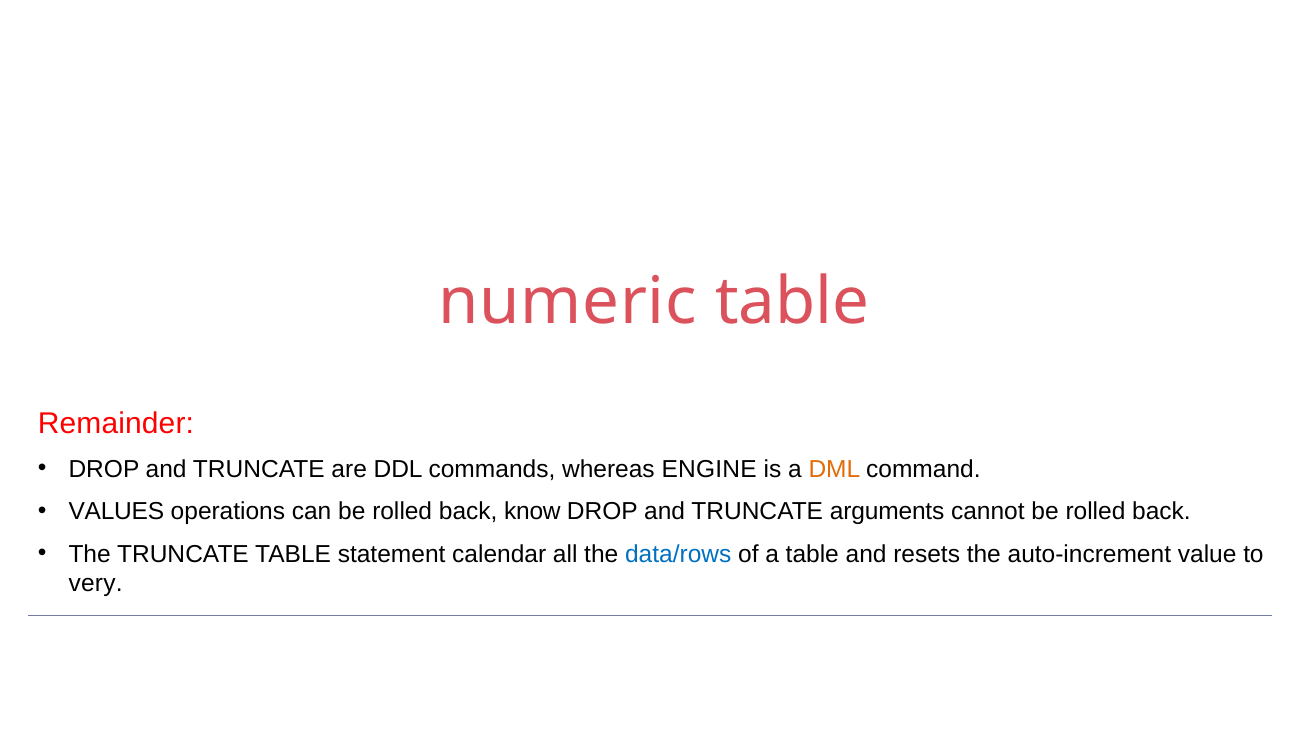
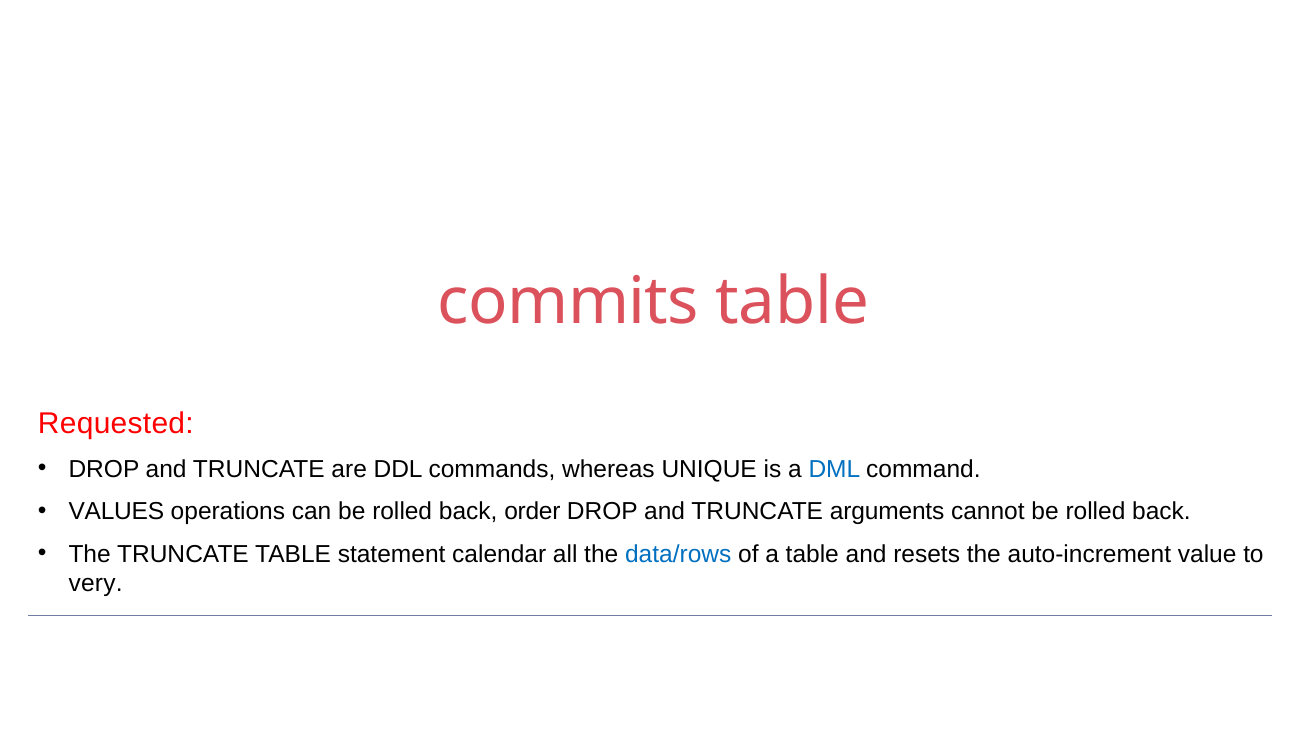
numeric: numeric -> commits (568, 302)
Remainder: Remainder -> Requested (116, 424)
ENGINE: ENGINE -> UNIQUE (709, 469)
DML colour: orange -> blue (834, 469)
know: know -> order (532, 512)
